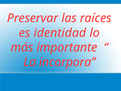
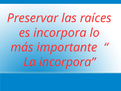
es identidad: identidad -> incorpora (60, 33)
